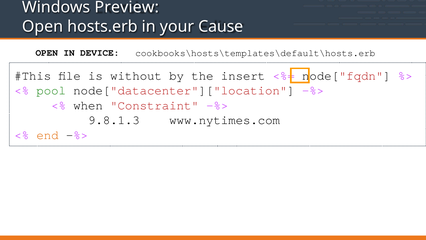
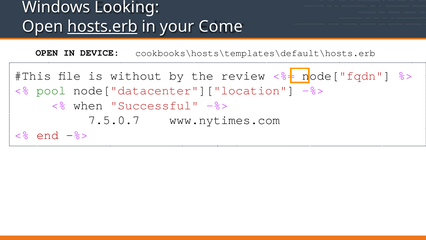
Preview: Preview -> Looking (127, 7)
hosts.erb underline: none -> present (102, 26)
Cause: Cause -> Come (221, 26)
insert: insert -> review (243, 76)
Constraint: Constraint -> Successful (155, 105)
9.8.1.3: 9.8.1.3 -> 7.5.0.7 (114, 120)
end colour: orange -> red (48, 135)
